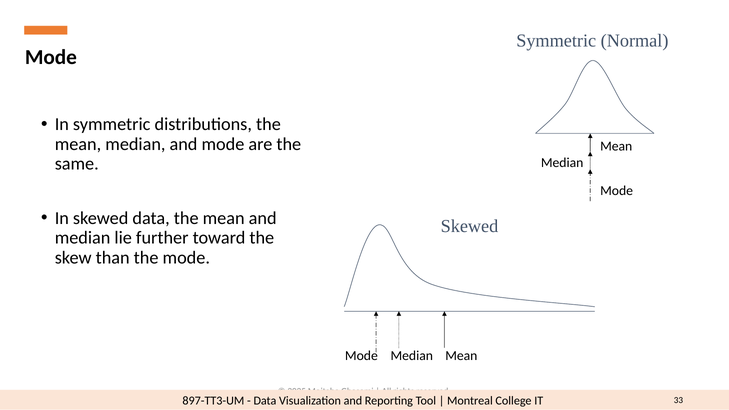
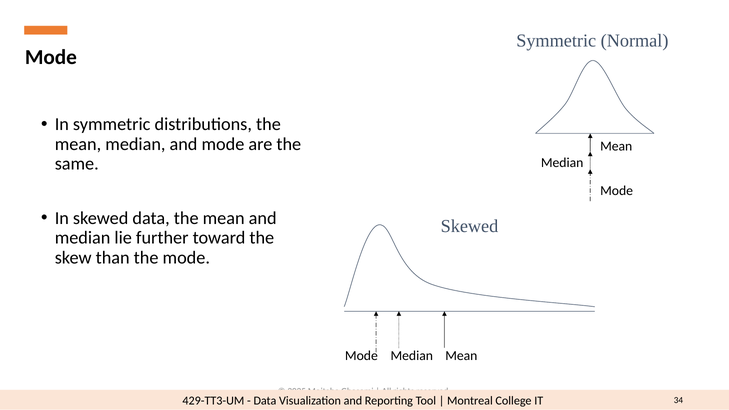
897-TT3-UM: 897-TT3-UM -> 429-TT3-UM (213, 401)
33: 33 -> 34 (678, 400)
